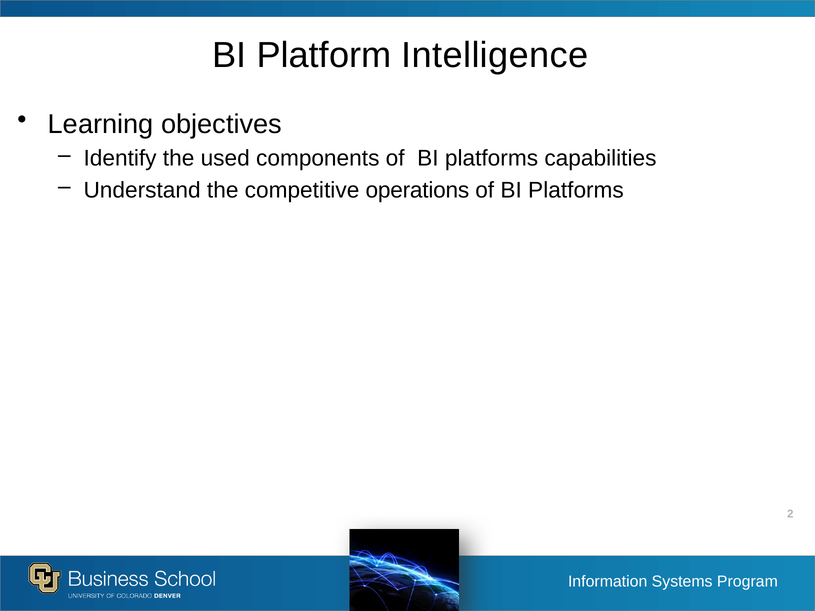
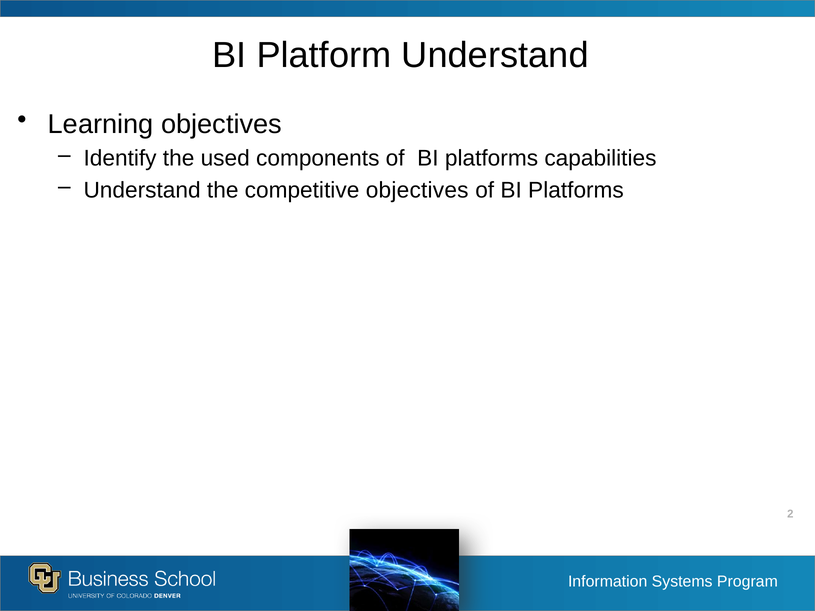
Platform Intelligence: Intelligence -> Understand (495, 56)
competitive operations: operations -> objectives (417, 190)
